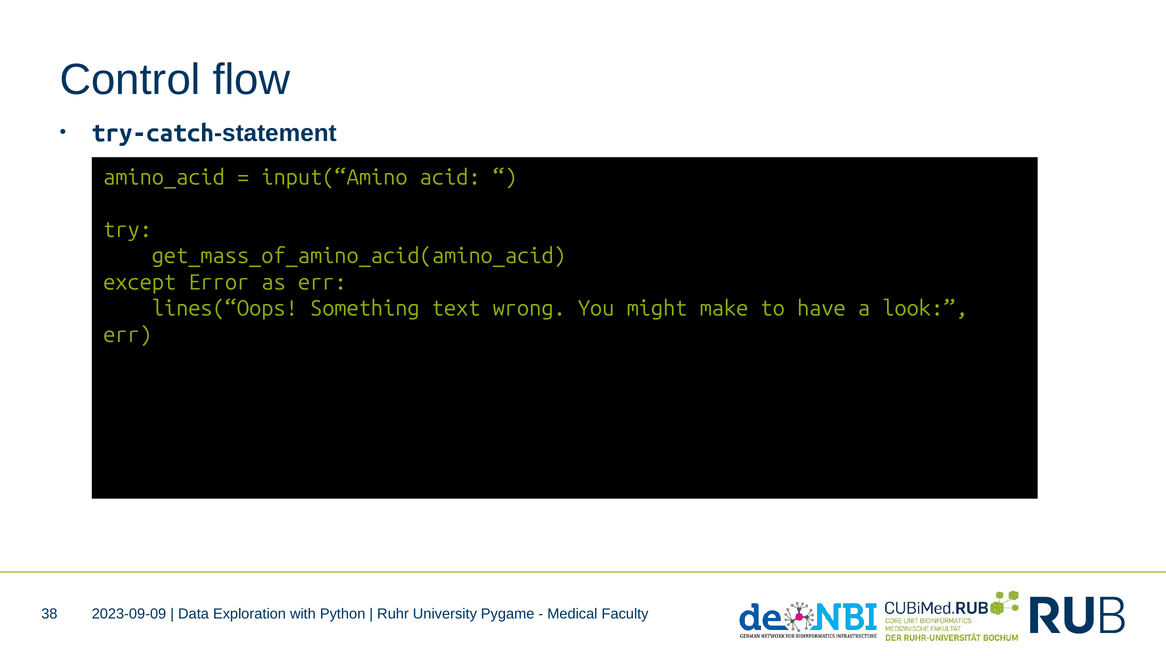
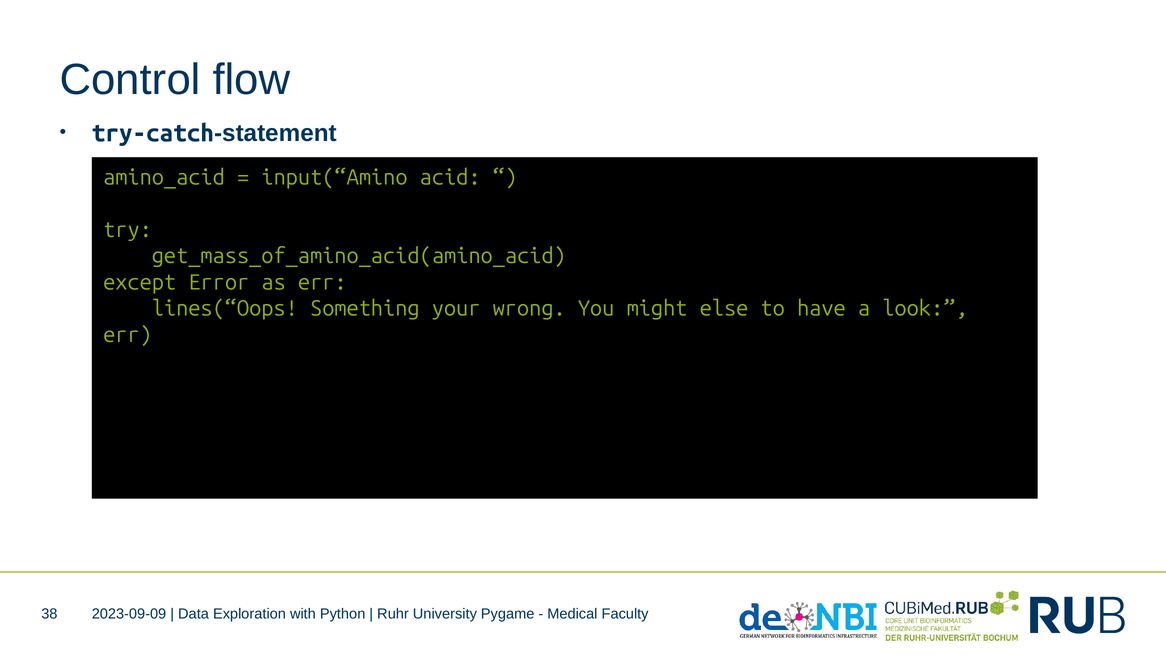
text: text -> your (456, 309)
make: make -> else (724, 309)
